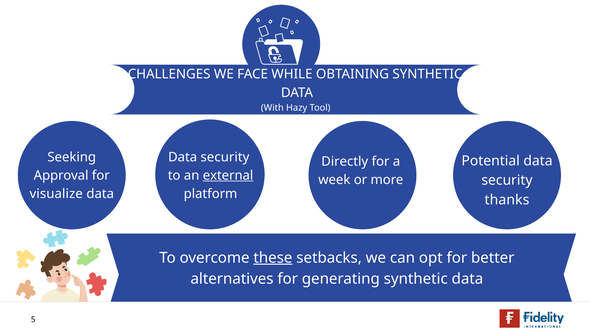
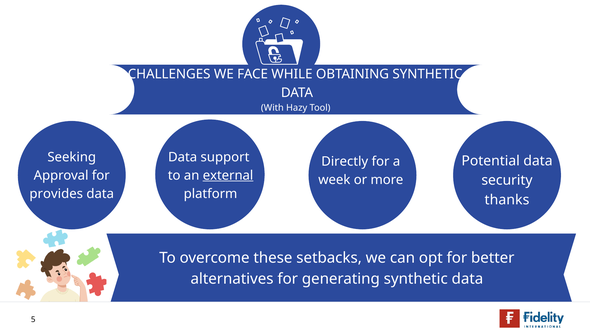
security: security -> support (225, 157)
visualize: visualize -> provides (56, 194)
these underline: present -> none (273, 258)
